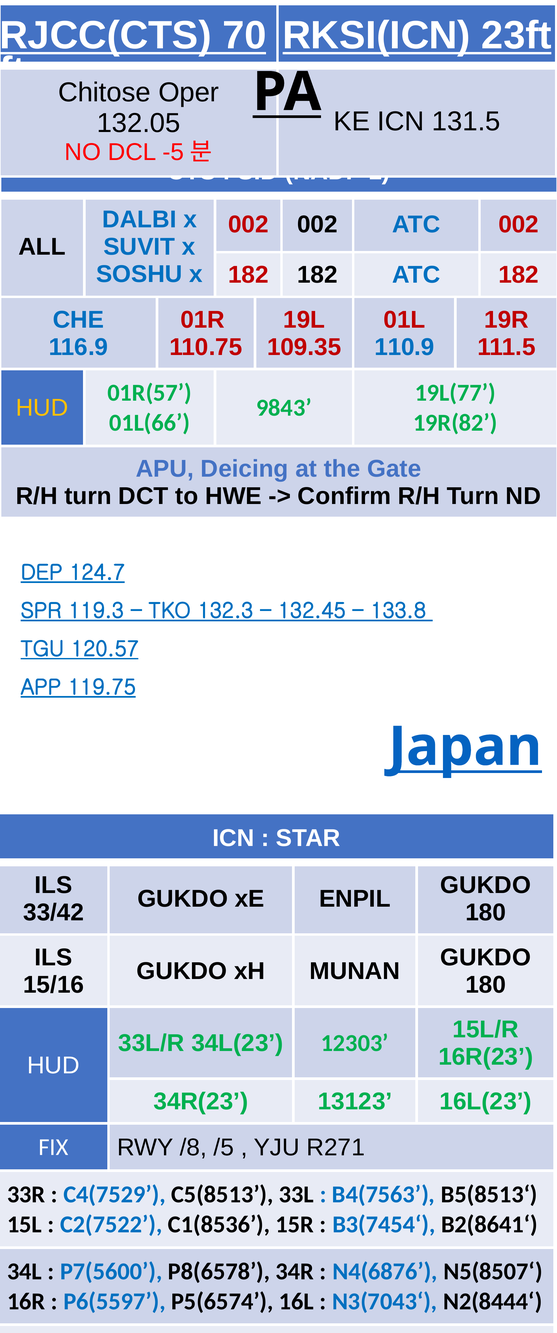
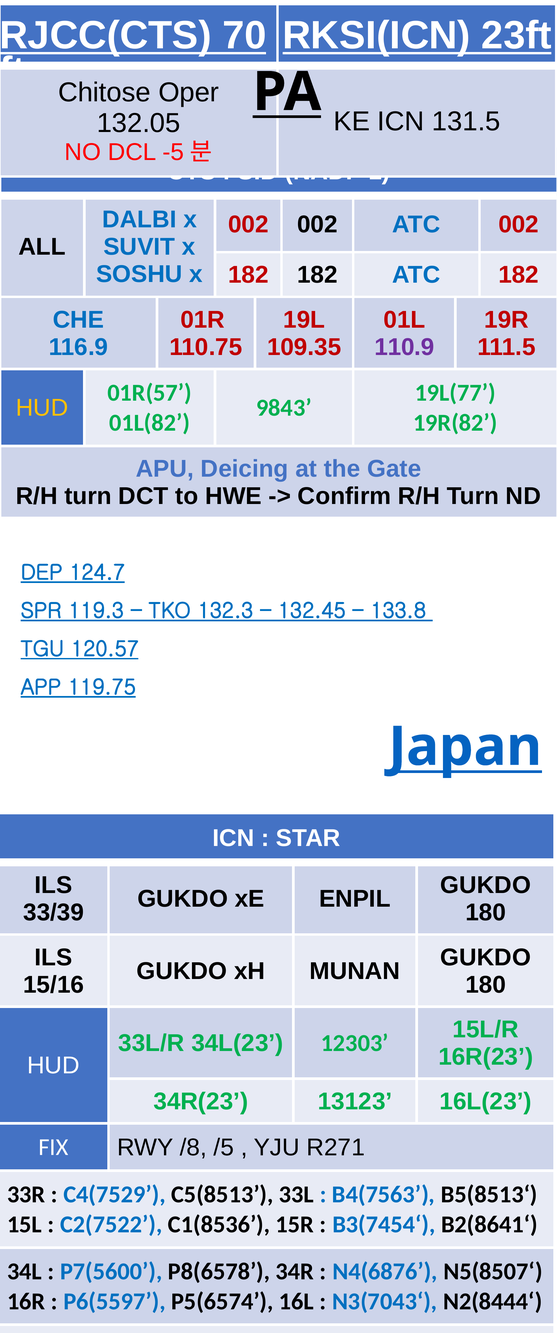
110.9 colour: blue -> purple (404, 347)
01L(66: 01L(66 -> 01L(82 (150, 423)
33/42: 33/42 -> 33/39 (54, 912)
